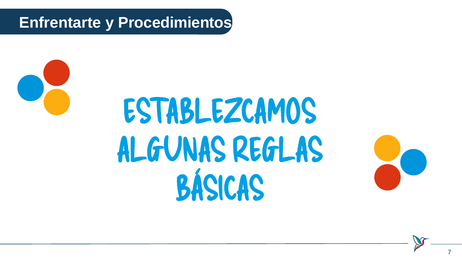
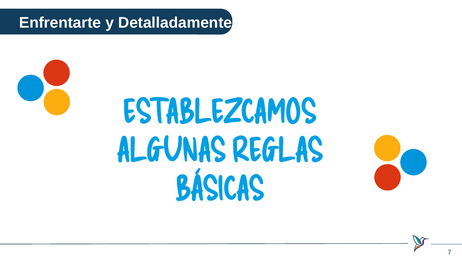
Procedimientos: Procedimientos -> Detalladamente (175, 23)
